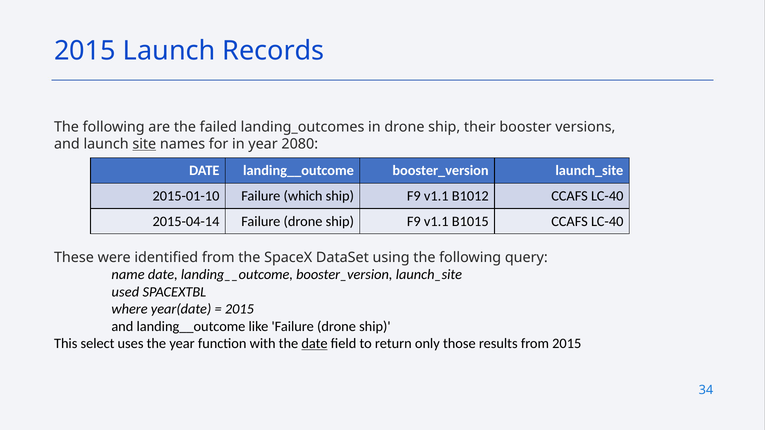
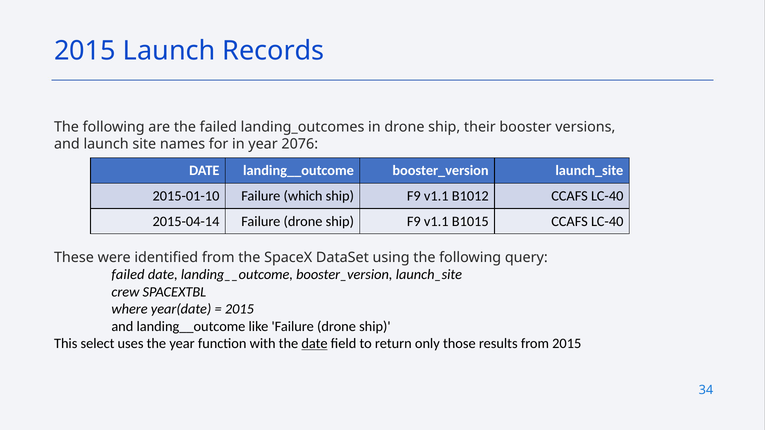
site underline: present -> none (144, 144)
2080: 2080 -> 2076 (300, 144)
name: name -> failed (128, 275)
used: used -> crew (125, 292)
